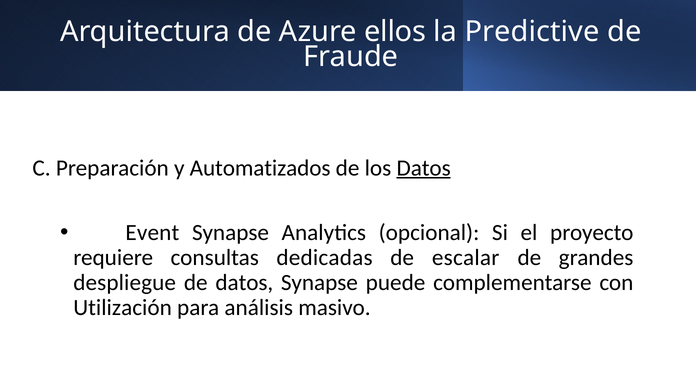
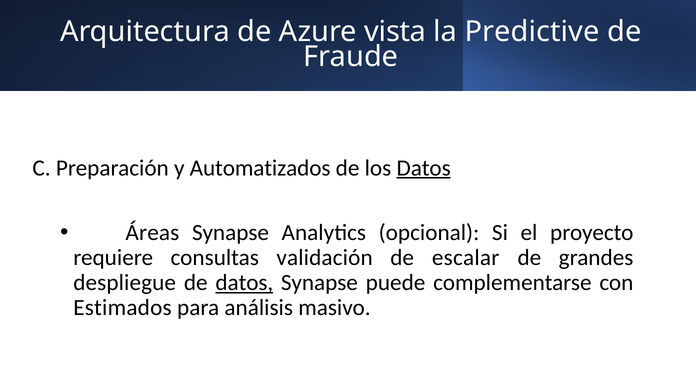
ellos: ellos -> vista (395, 32)
Event: Event -> Áreas (152, 233)
dedicadas: dedicadas -> validación (325, 258)
datos underline: none -> present (244, 283)
Utilización: Utilización -> Estimados (122, 308)
